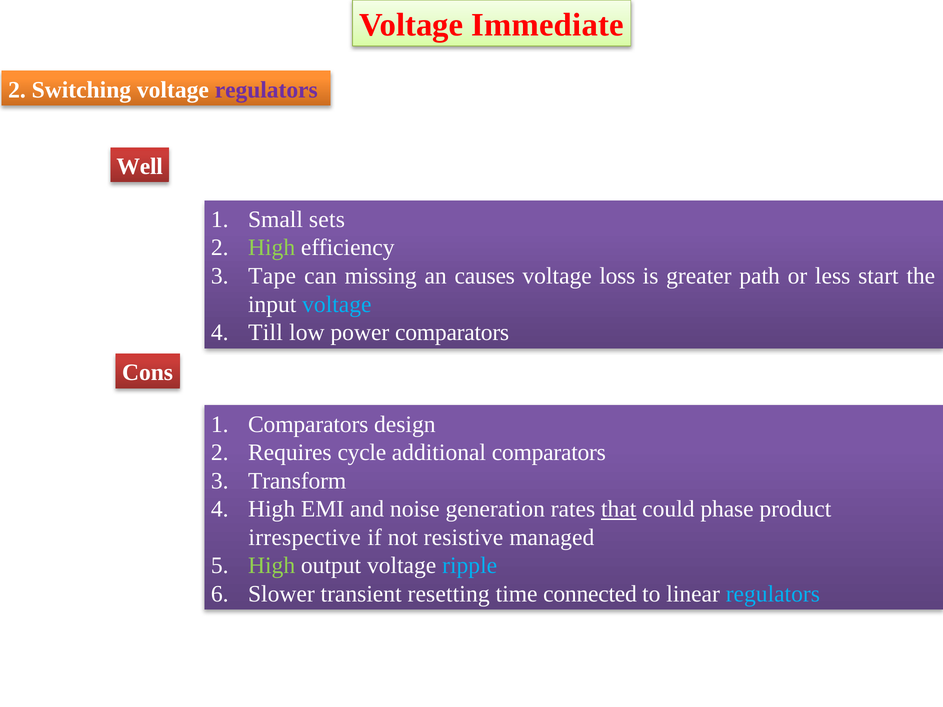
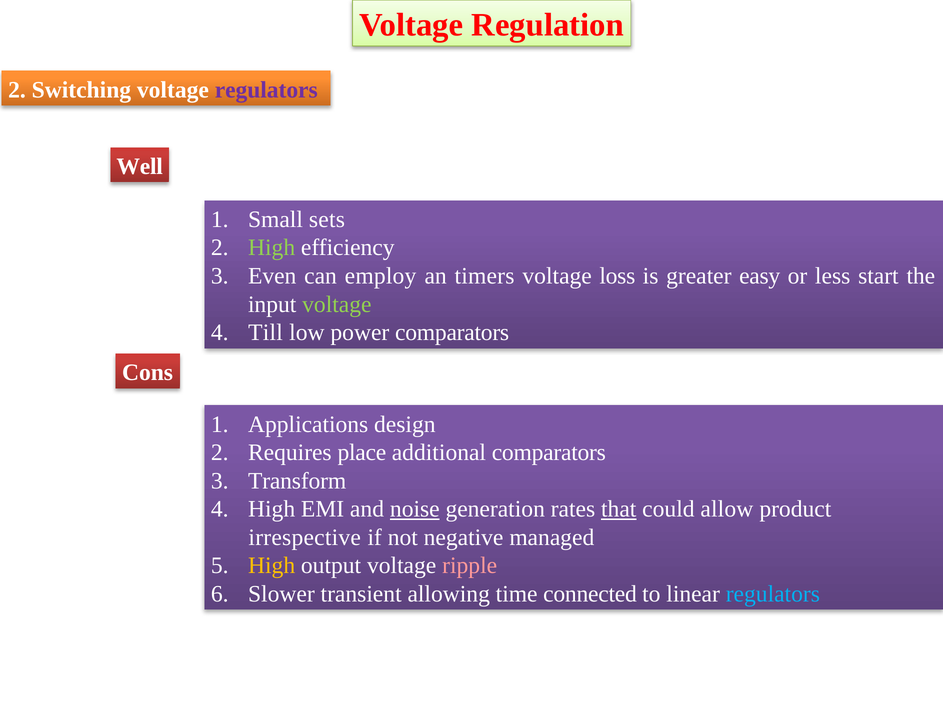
Immediate: Immediate -> Regulation (548, 25)
Tape: Tape -> Even (272, 276)
missing: missing -> employ (381, 276)
causes: causes -> timers (485, 276)
path: path -> easy (760, 276)
voltage colour: light blue -> light green (337, 304)
Comparators: Comparators -> Applications (308, 424)
cycle: cycle -> place (362, 453)
noise underline: none -> present (415, 509)
phase: phase -> allow (727, 509)
resistive: resistive -> negative (464, 538)
High colour: light green -> yellow (272, 566)
ripple colour: light blue -> pink (470, 566)
resetting: resetting -> allowing (449, 594)
